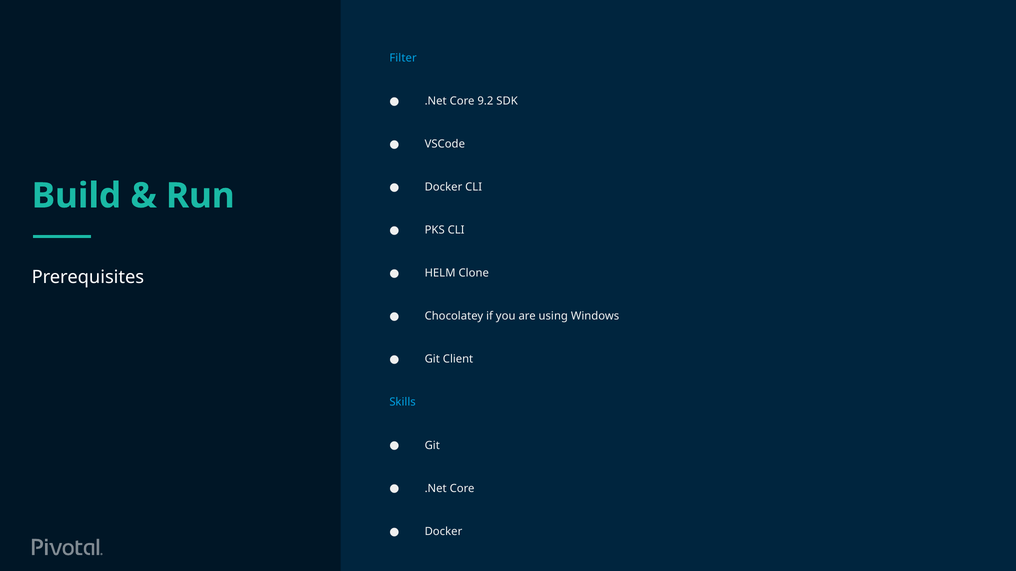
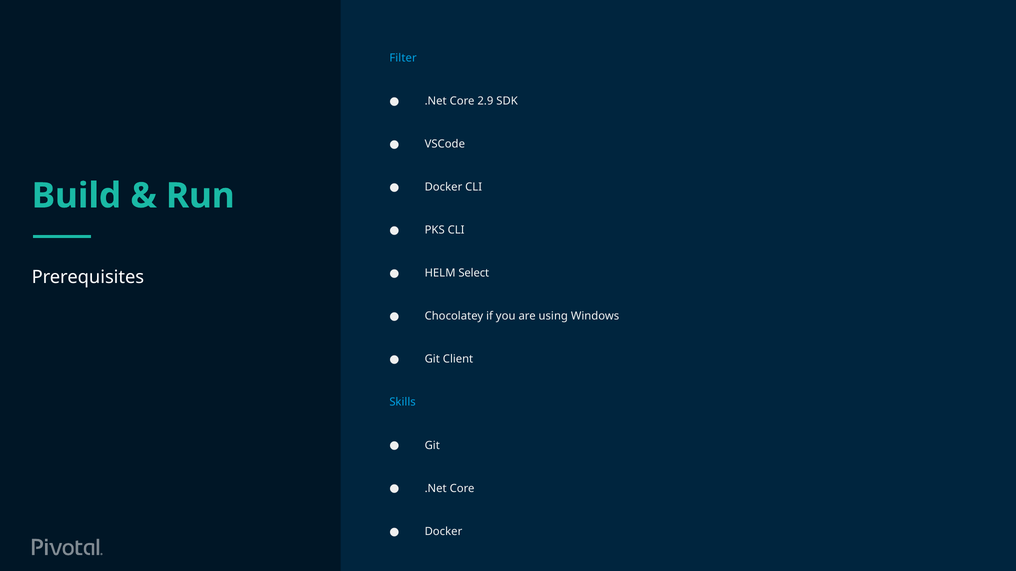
9.2: 9.2 -> 2.9 (485, 101)
Clone: Clone -> Select (474, 273)
